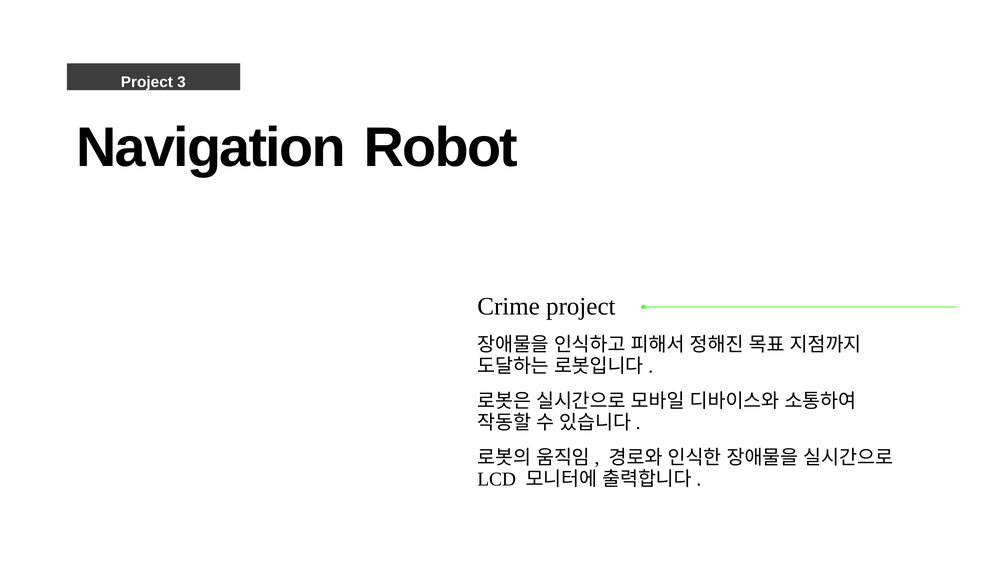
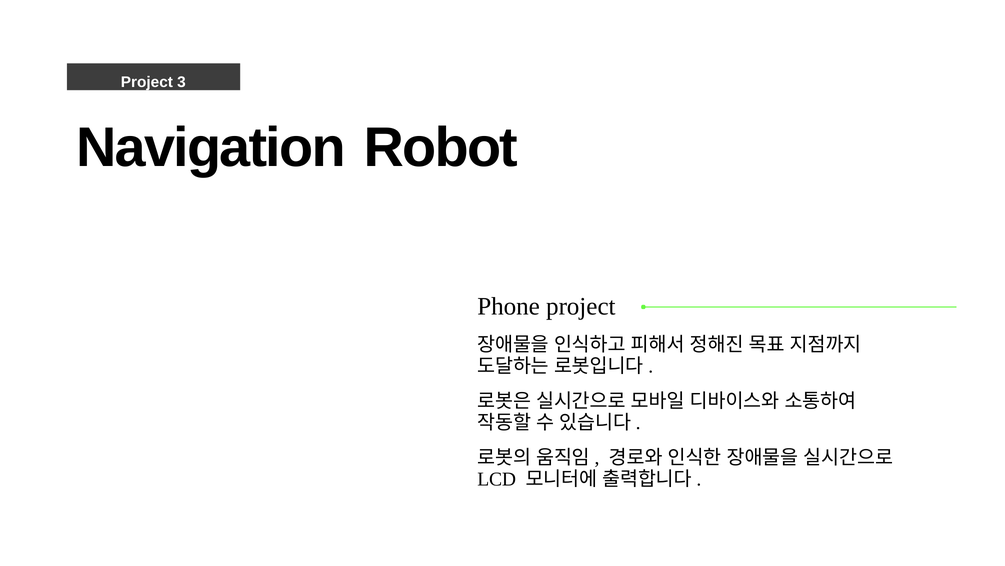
Crime: Crime -> Phone (509, 307)
